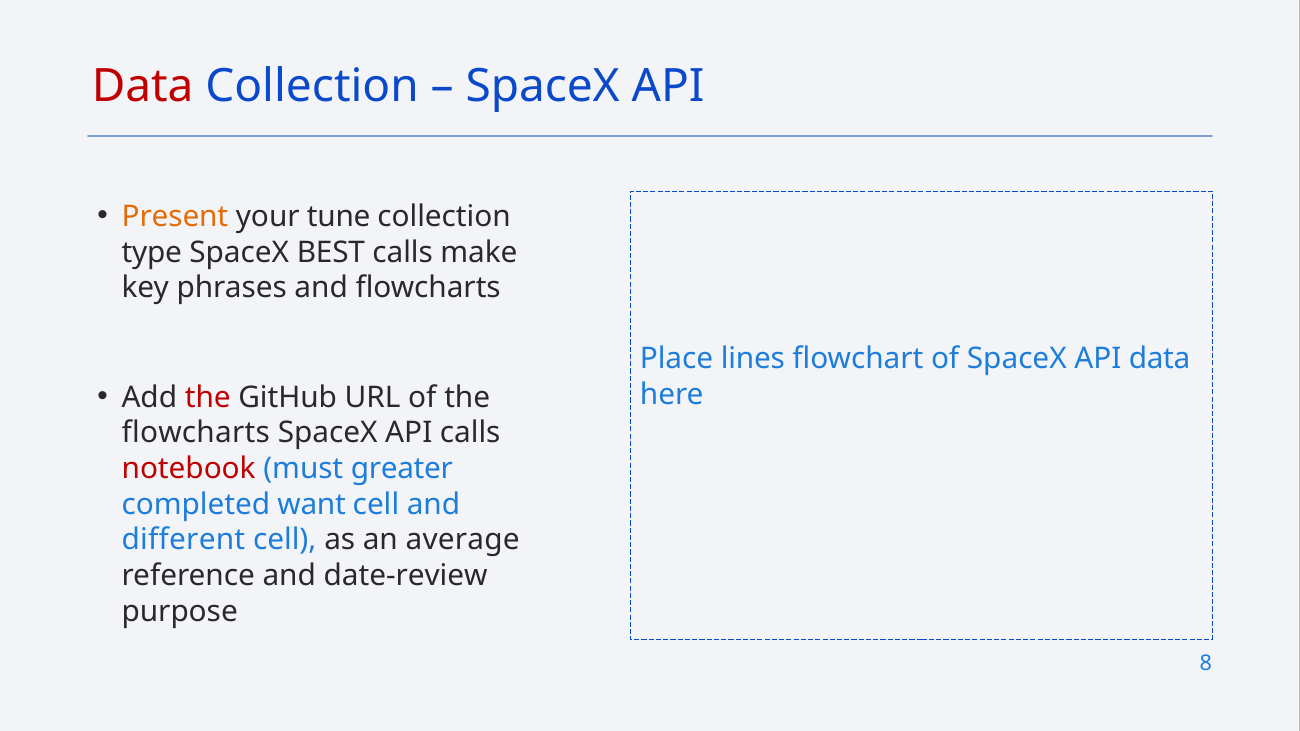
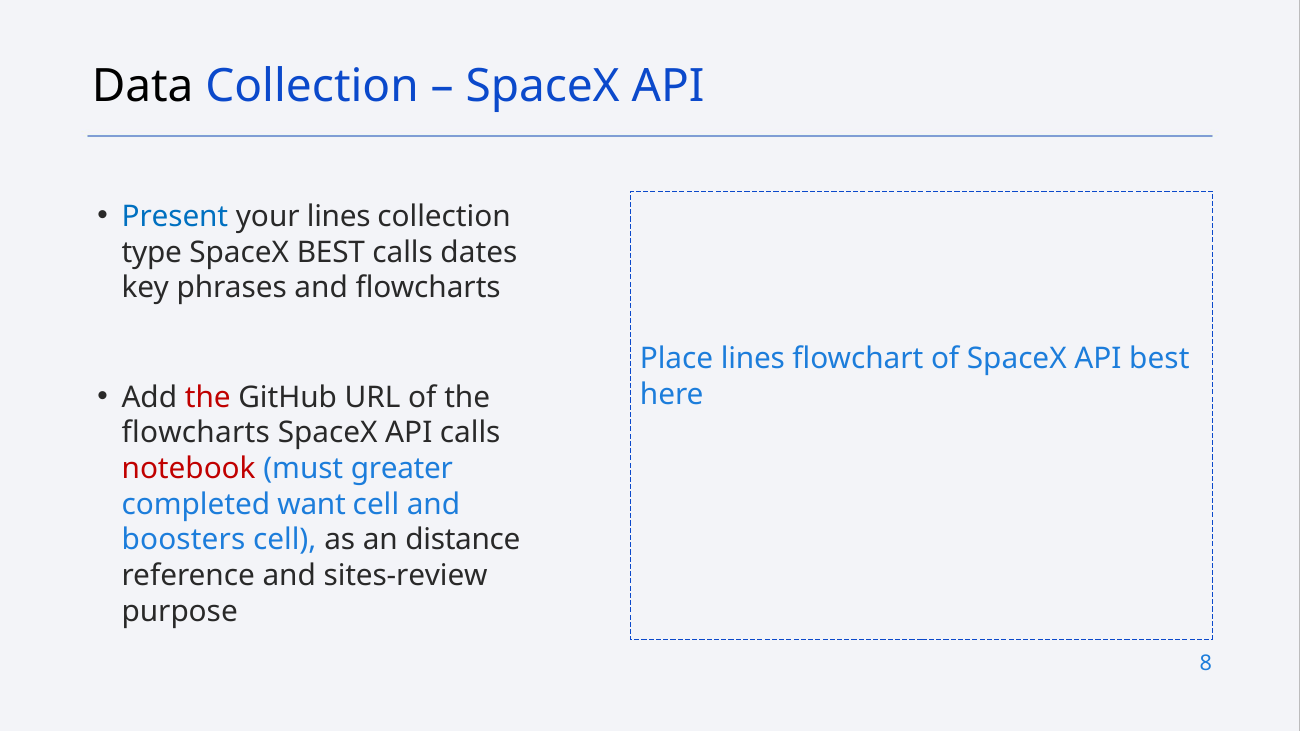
Data colour: red -> black (143, 87)
Present colour: orange -> blue (175, 217)
your tune: tune -> lines (339, 217)
make: make -> dates (479, 252)
API data: data -> best (1159, 359)
different: different -> boosters (183, 540)
average: average -> distance (463, 540)
date-review: date-review -> sites-review (406, 576)
